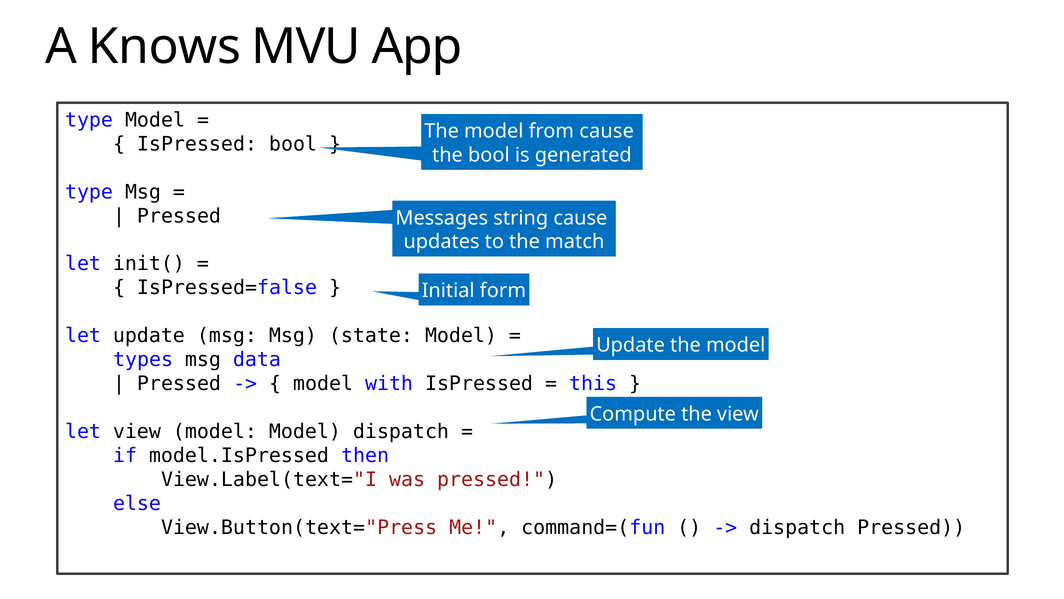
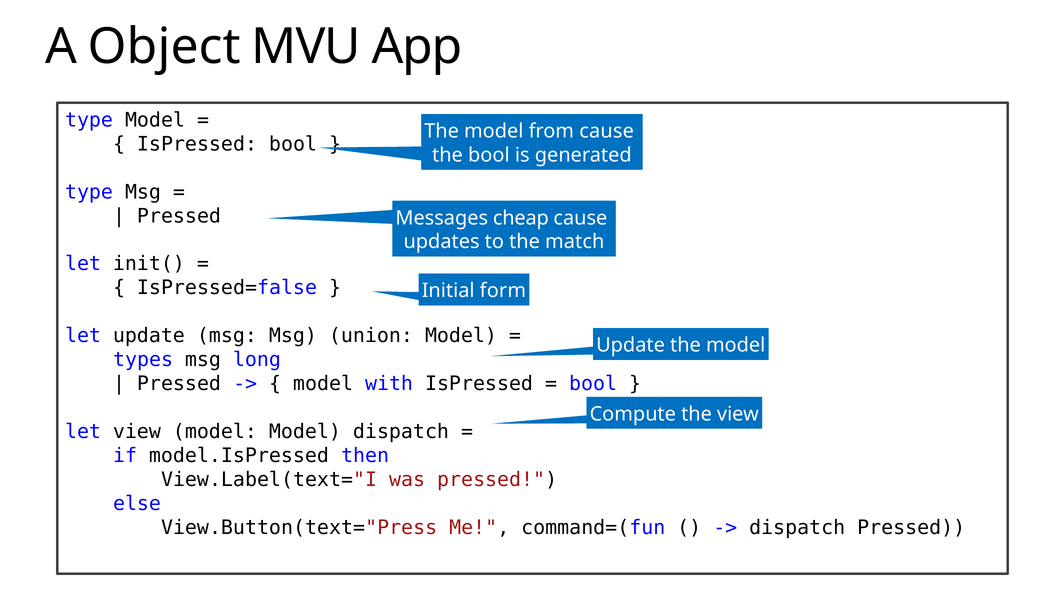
Knows: Knows -> Object (164, 47)
string: string -> cheap (521, 218)
state: state -> union (371, 335)
data: data -> long (257, 359)
this: this -> bool (593, 383)
